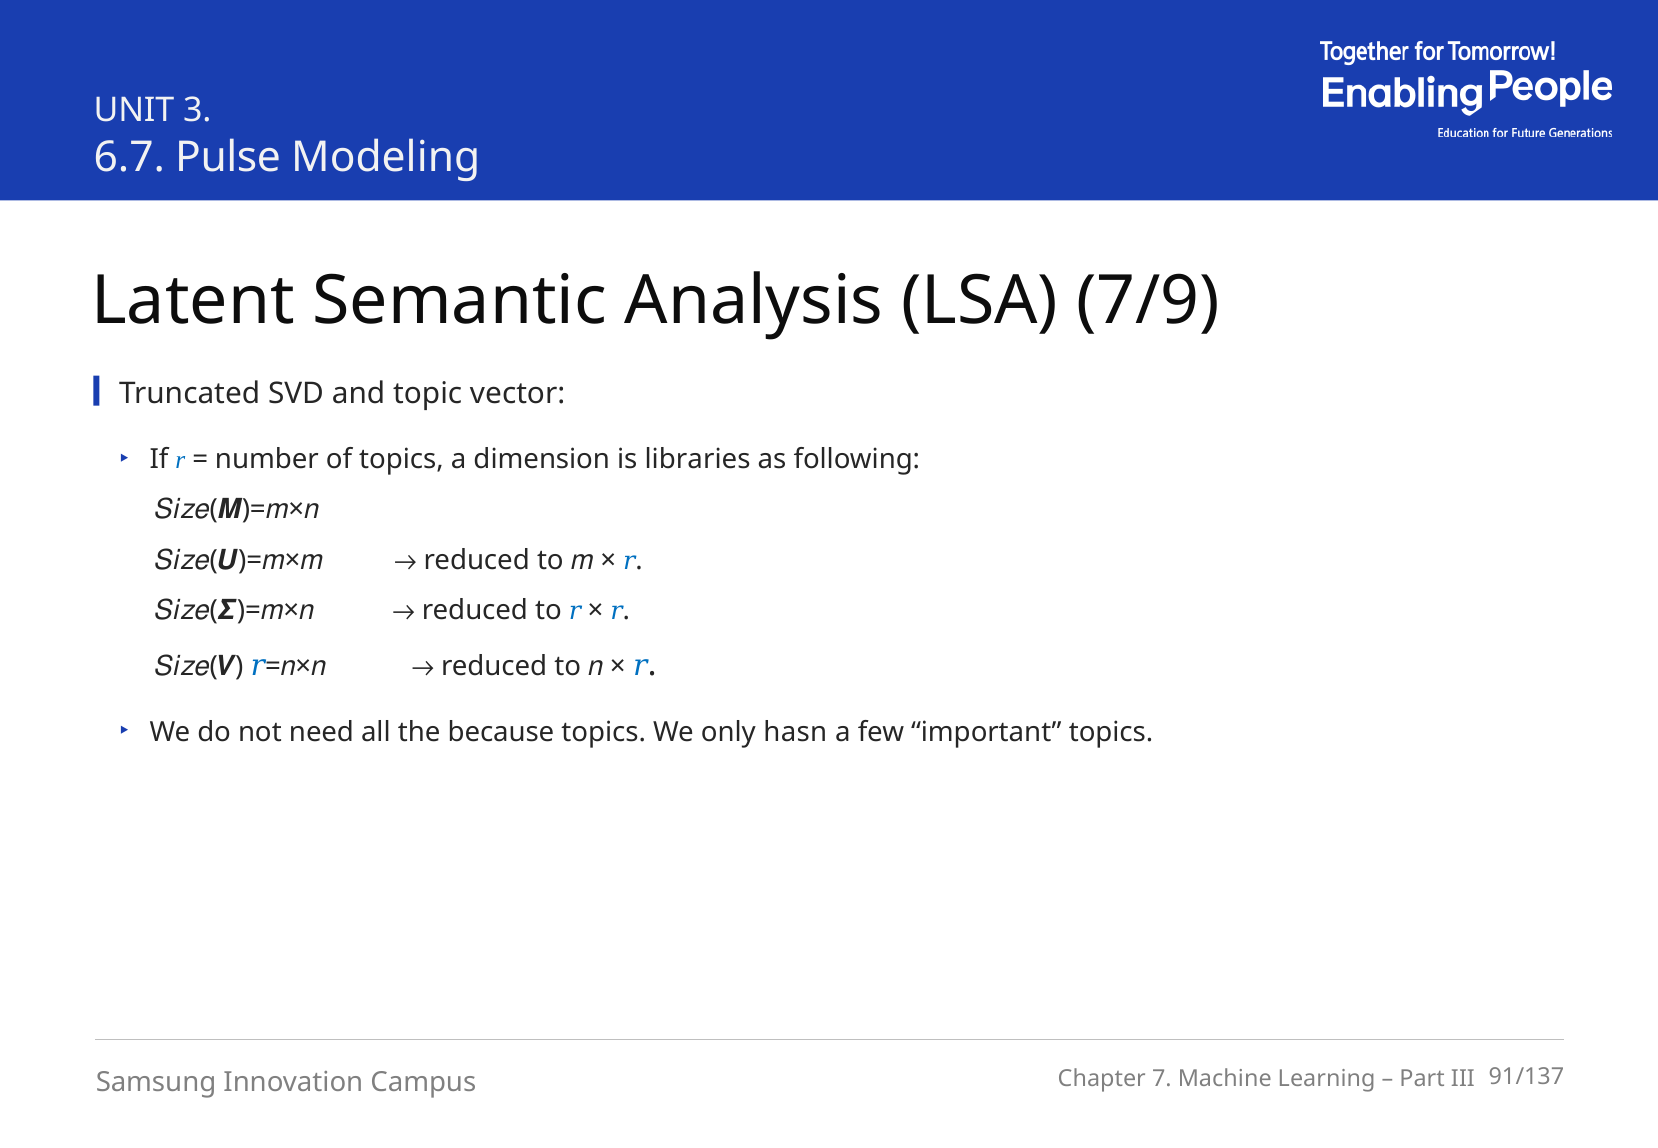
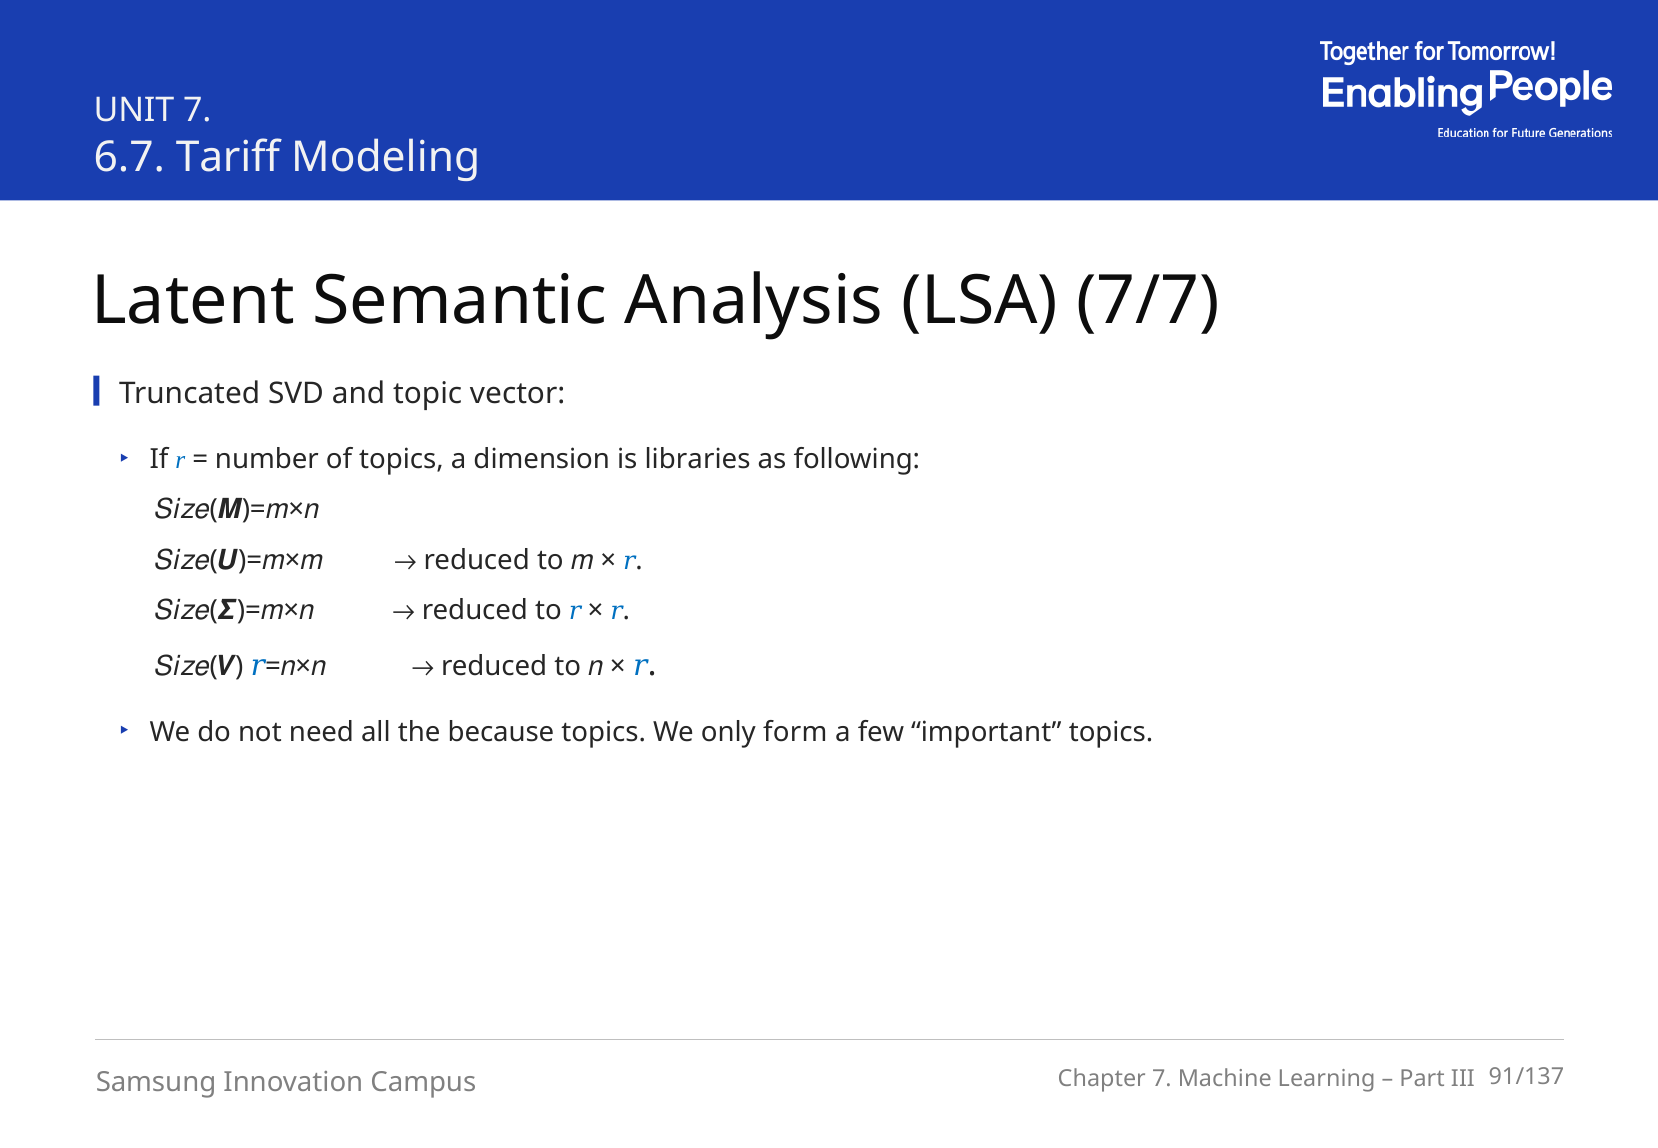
UNIT 3: 3 -> 7 (197, 111)
Pulse: Pulse -> Tariff (228, 157)
7/9: 7/9 -> 7/7 (1148, 302)
hasn: hasn -> form (795, 732)
